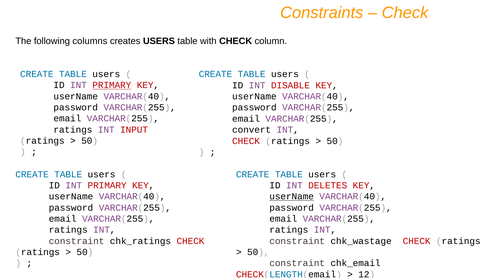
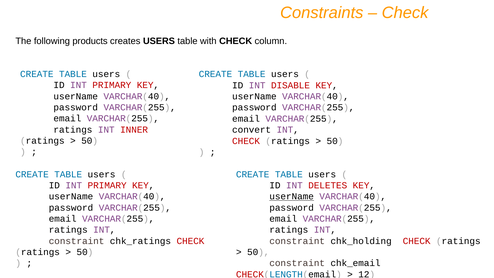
columns: columns -> products (90, 41)
PRIMARY underline: present -> none (112, 85)
INPUT: INPUT -> INNER (134, 130)
chk_wastage: chk_wastage -> chk_holding (361, 241)
